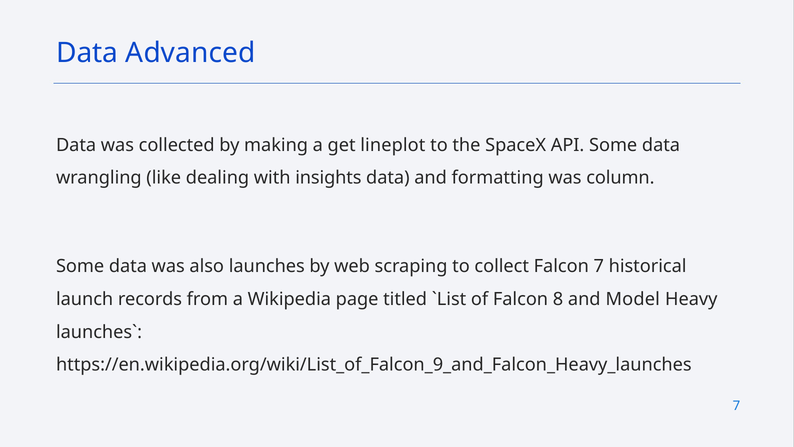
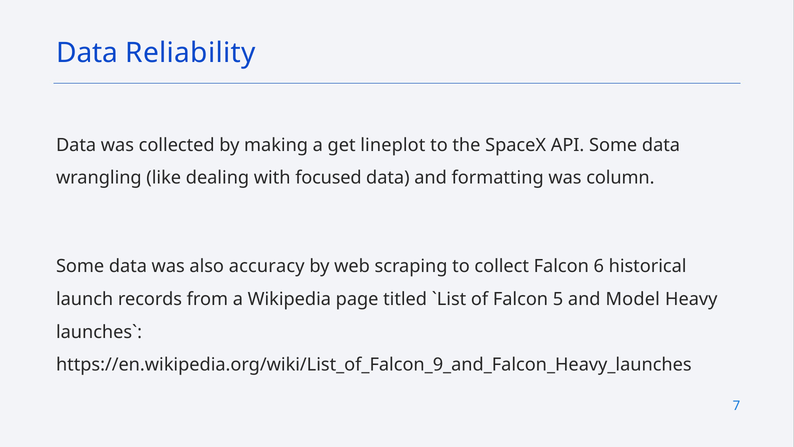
Advanced: Advanced -> Reliability (190, 53)
insights: insights -> focused (328, 178)
launches: launches -> accuracy (267, 266)
Falcon 7: 7 -> 6 (599, 266)
8: 8 -> 5 (558, 299)
